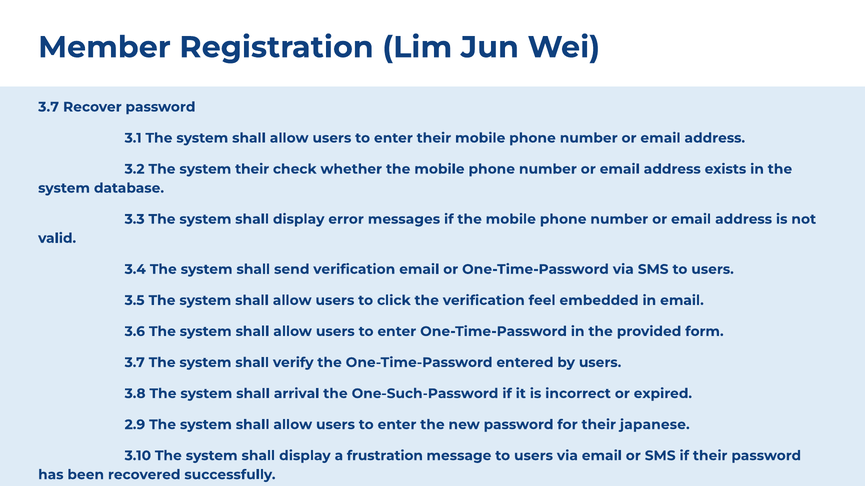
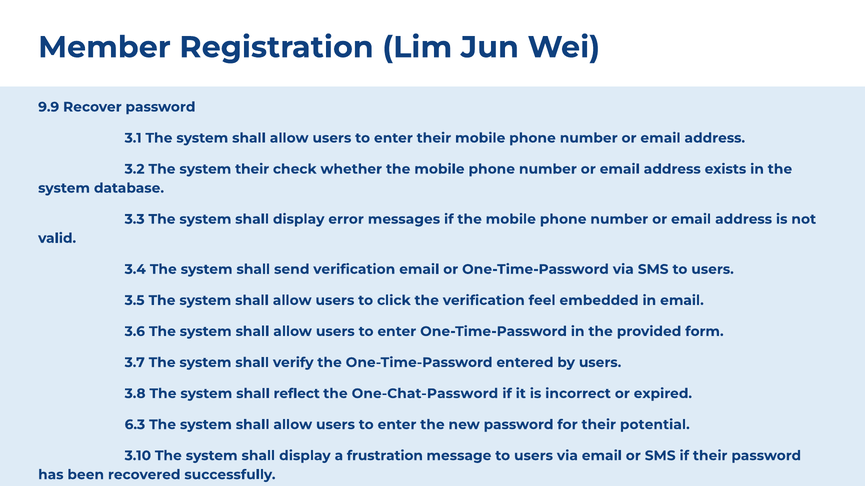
3.7: 3.7 -> 9.9 (49, 107)
arrival: arrival -> reflect (297, 394)
One-Such-Password: One-Such-Password -> One-Chat-Password (425, 394)
2.9: 2.9 -> 6.3 (135, 425)
japanese: japanese -> potential (655, 425)
